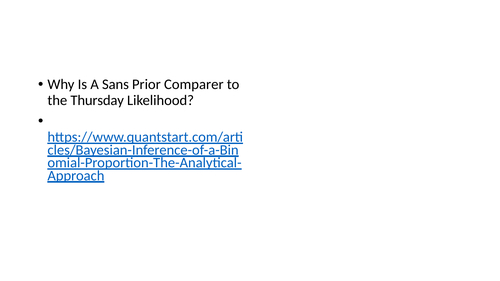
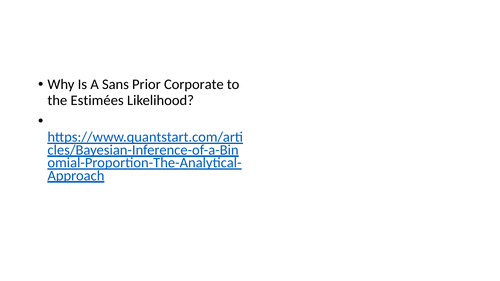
Comparer: Comparer -> Corporate (194, 85)
Thursday: Thursday -> Estimées (97, 100)
